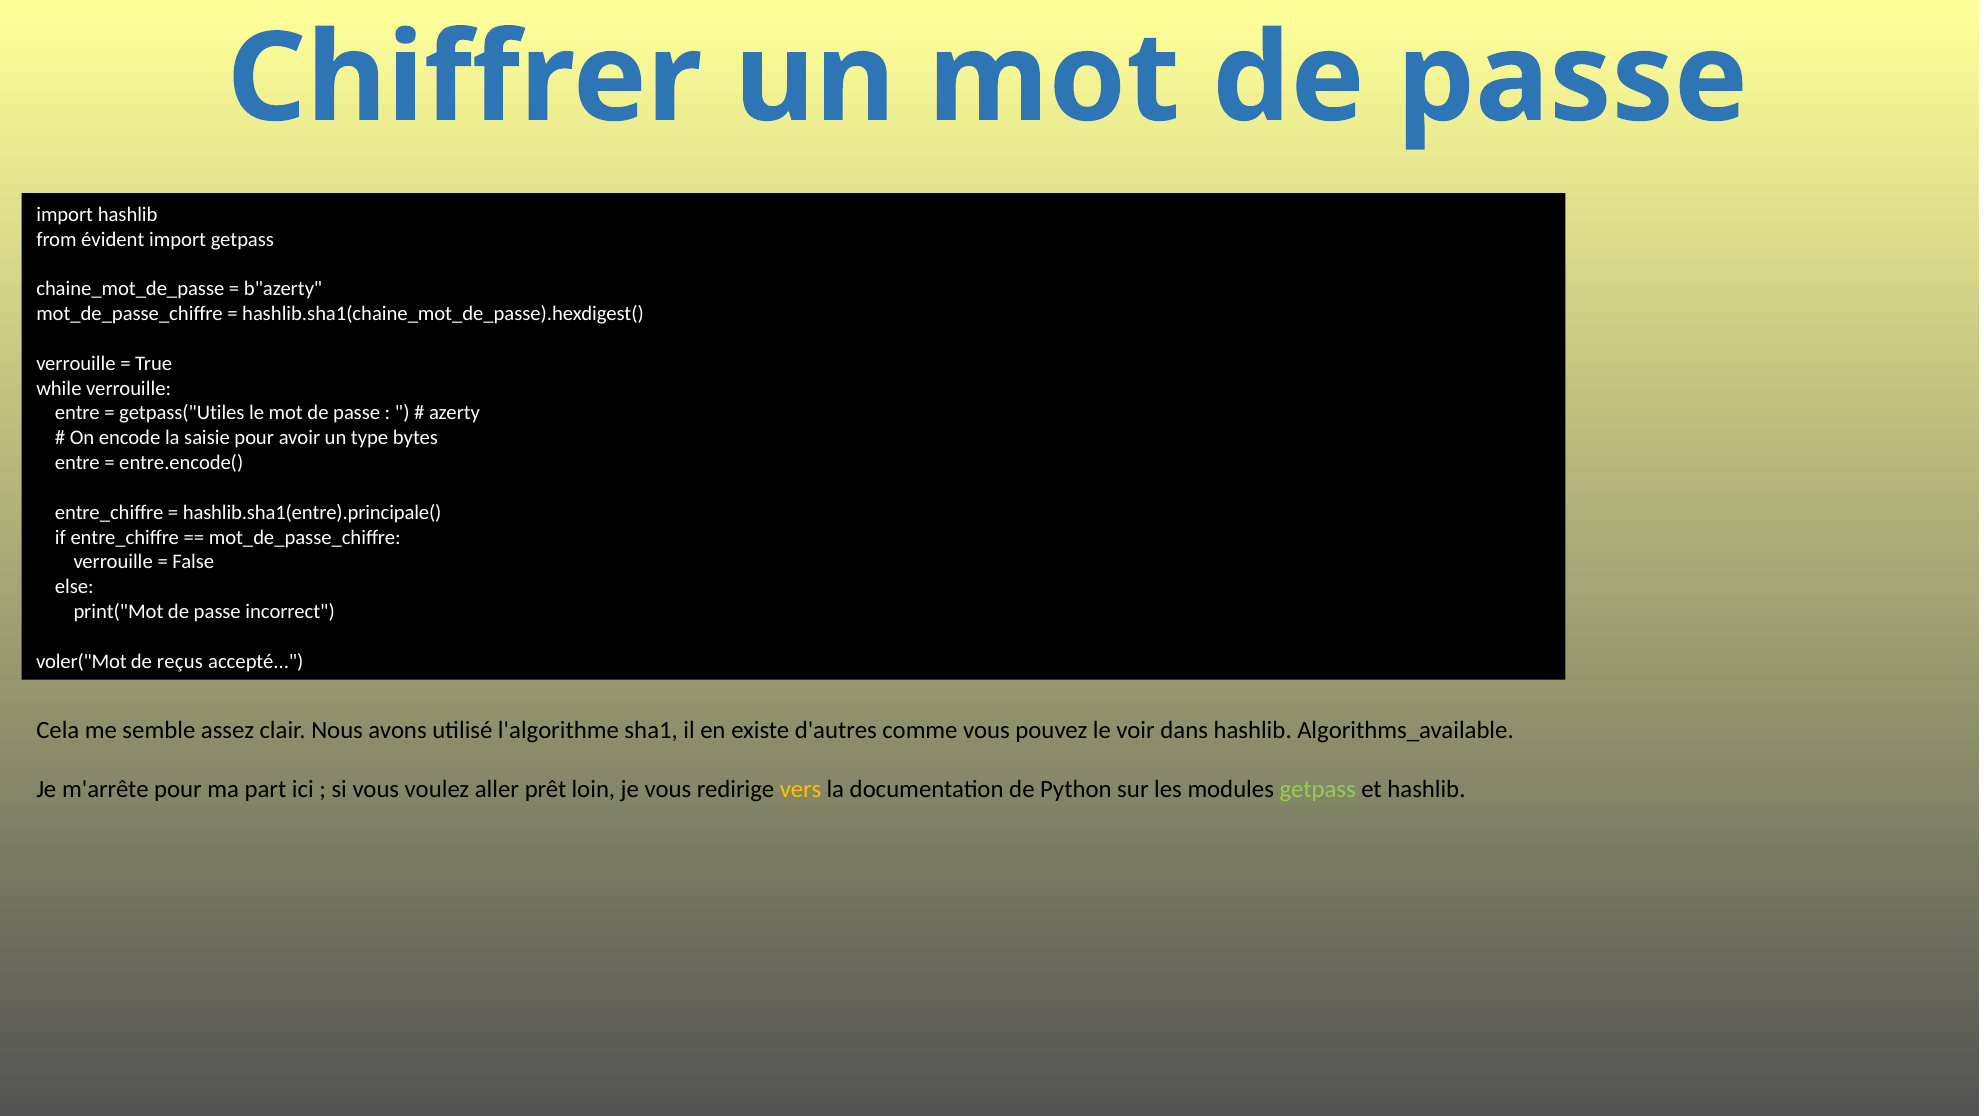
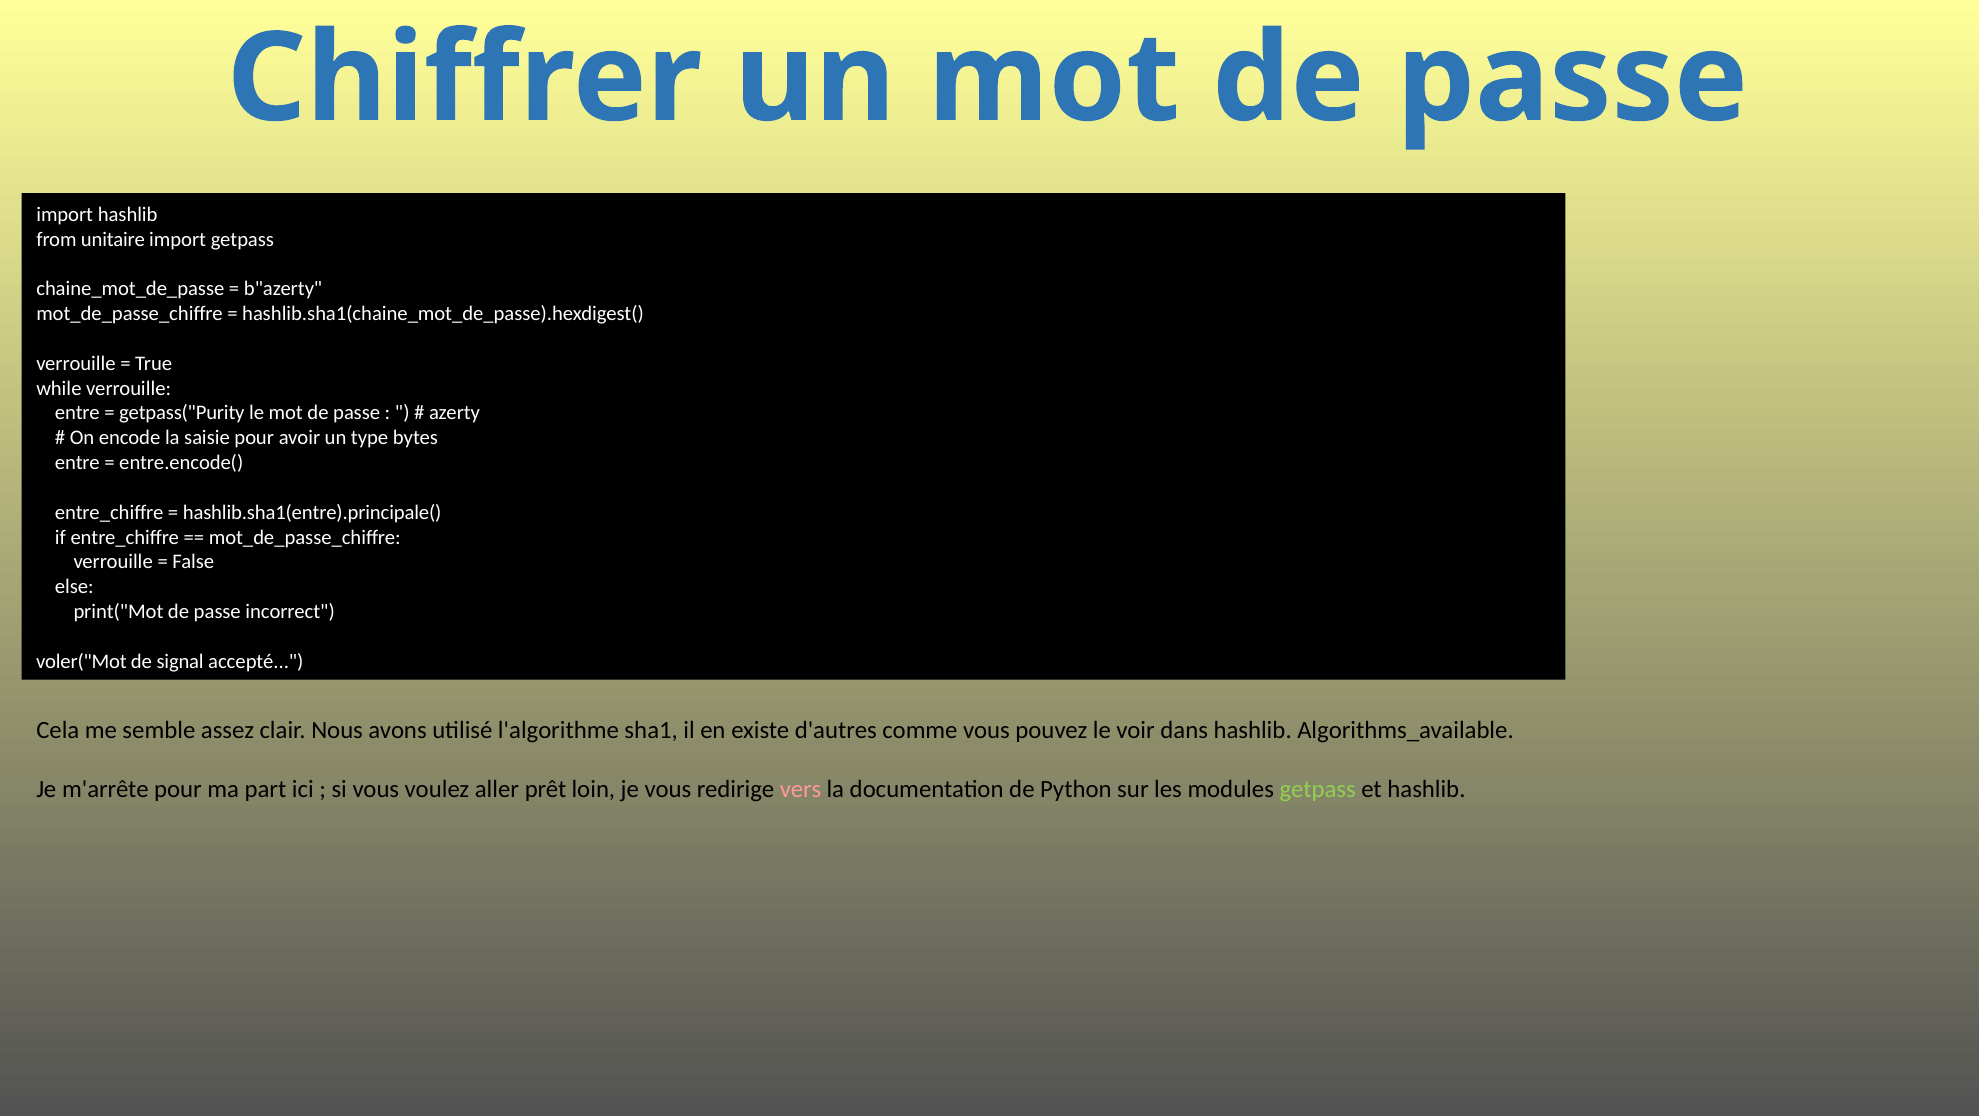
évident: évident -> unitaire (113, 239)
getpass("Utiles: getpass("Utiles -> getpass("Purity (182, 413)
reçus: reçus -> signal (180, 661)
vers colour: yellow -> pink (801, 790)
